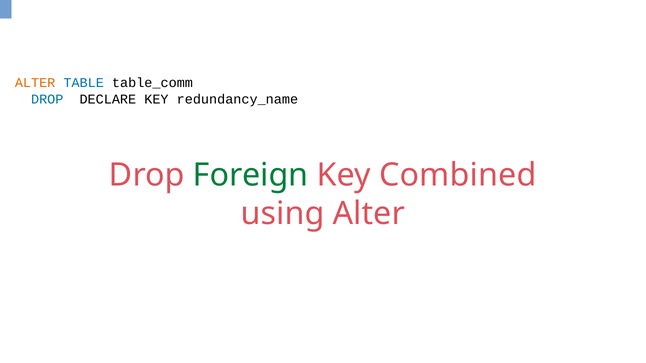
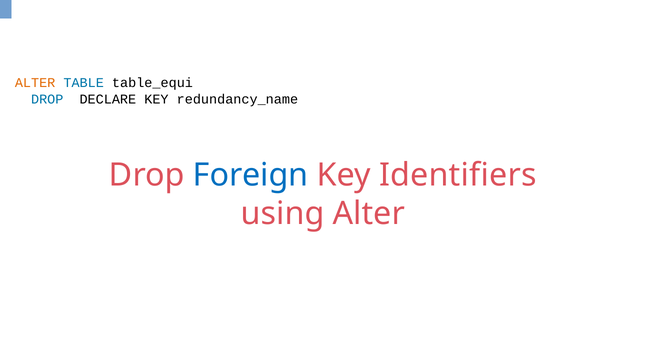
table_comm: table_comm -> table_equi (152, 83)
Foreign colour: green -> blue (251, 175)
Combined: Combined -> Identifiers (458, 175)
